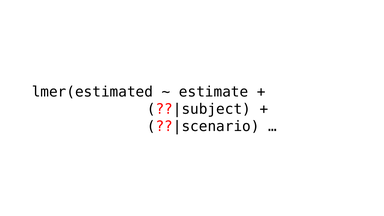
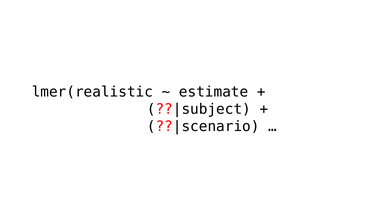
lmer(estimated: lmer(estimated -> lmer(realistic (92, 92)
